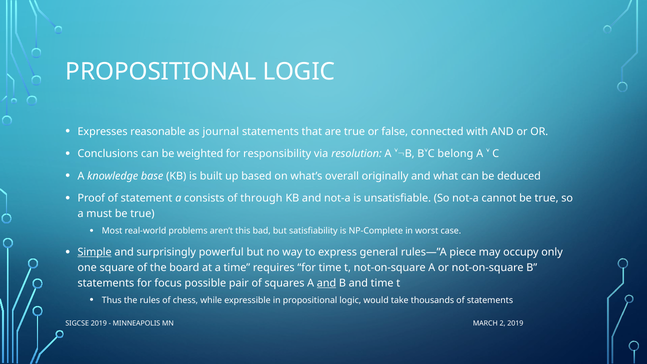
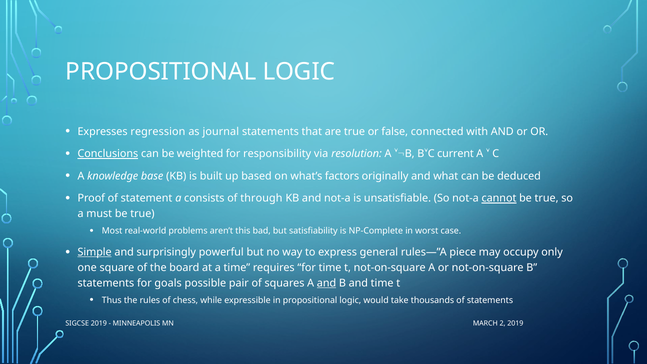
reasonable: reasonable -> regression (158, 132)
Conclusions underline: none -> present (108, 154)
belong: belong -> current (456, 154)
overall: overall -> factors (342, 176)
cannot underline: none -> present (499, 198)
focus: focus -> goals (168, 283)
